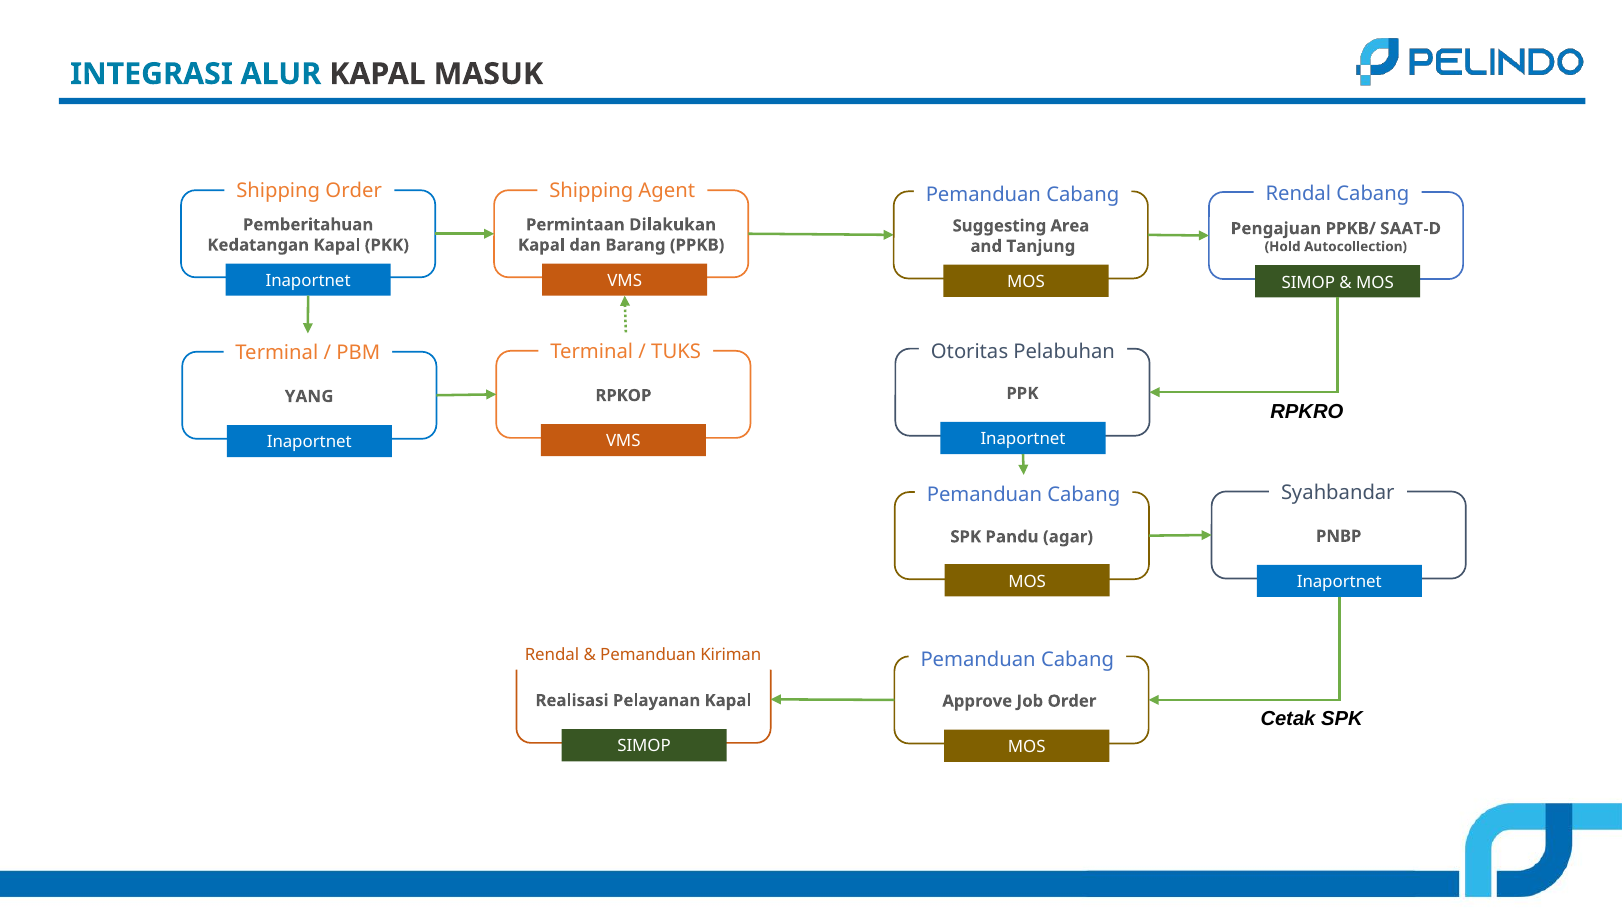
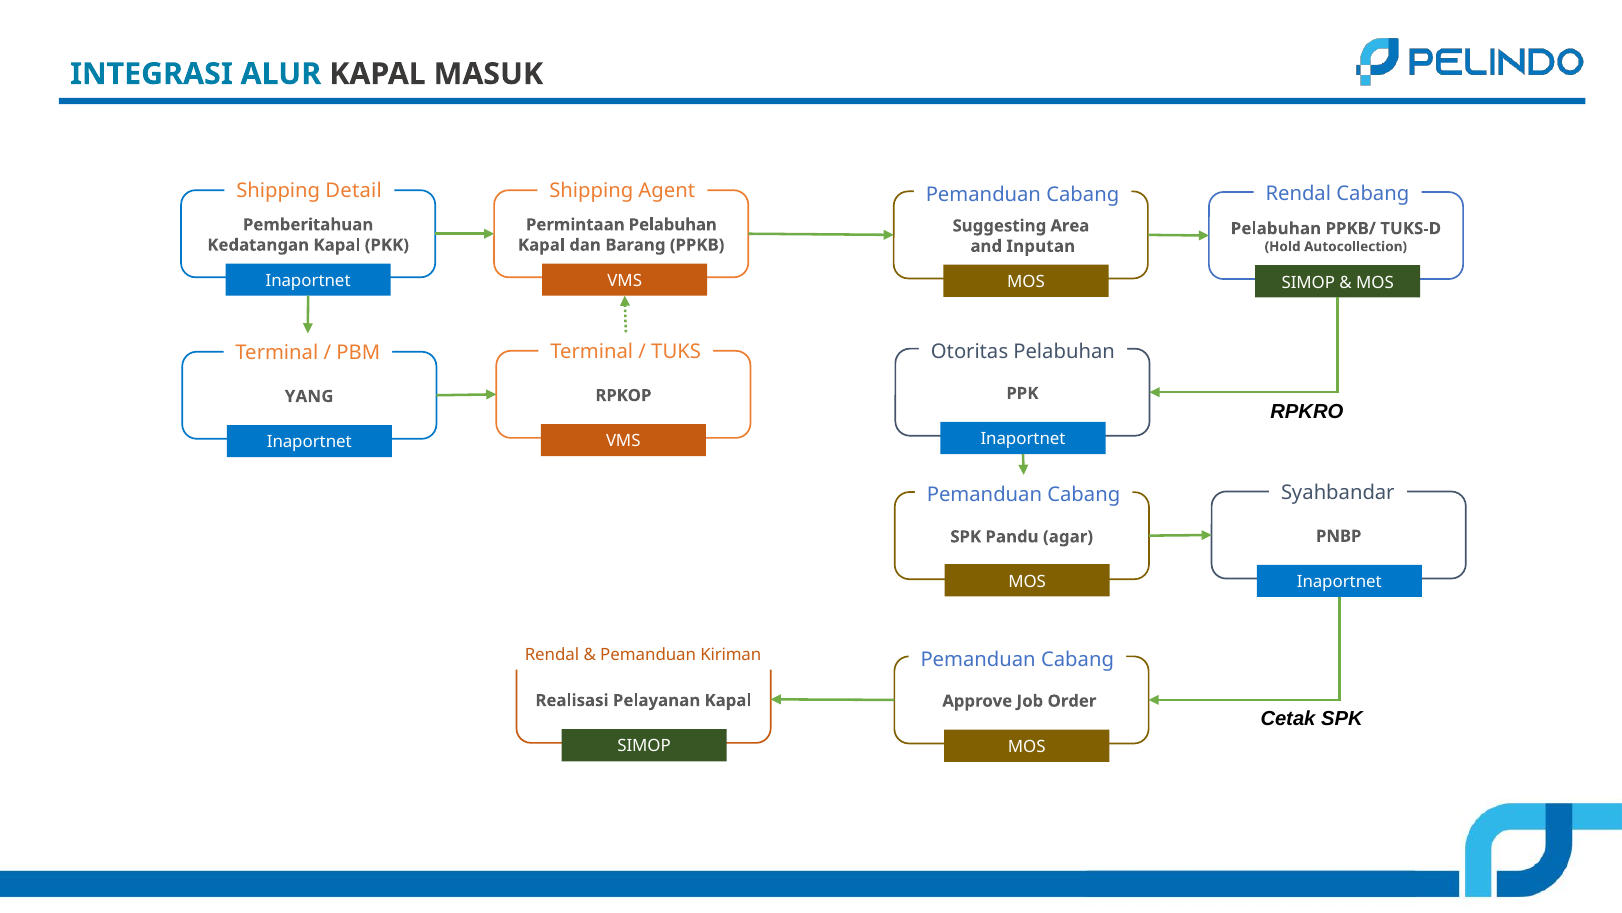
Shipping Order: Order -> Detail (354, 191)
Permintaan Dilakukan: Dilakukan -> Pelabuhan (673, 225)
Pengajuan: Pengajuan -> Pelabuhan (1276, 228)
SAAT-D: SAAT-D -> TUKS-D (1411, 228)
Tanjung: Tanjung -> Inputan (1041, 246)
